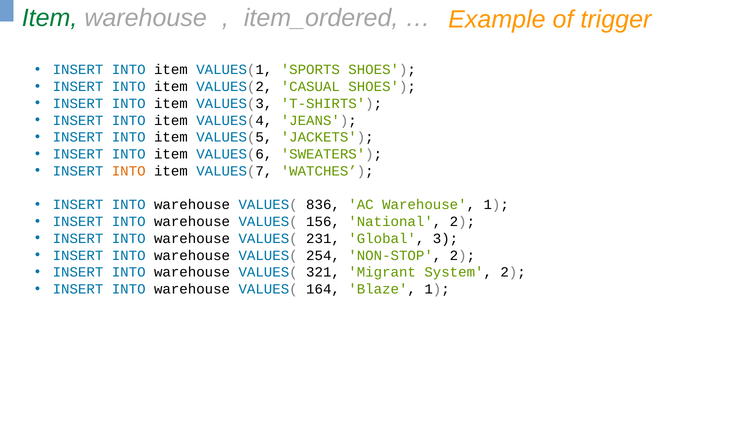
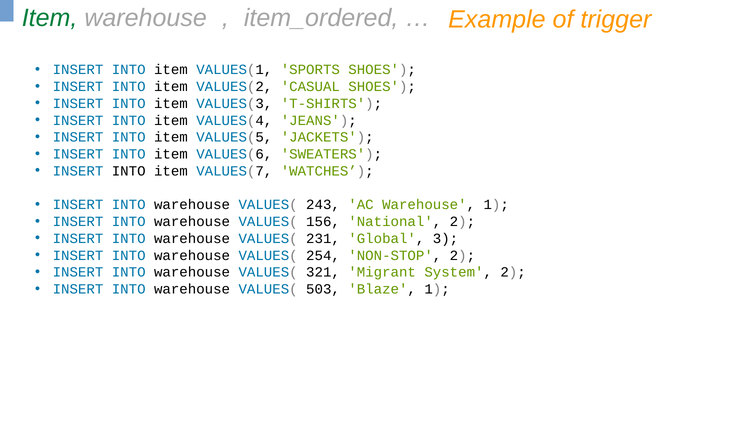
INTO colour: orange -> black (129, 171)
836: 836 -> 243 (323, 205)
164: 164 -> 503 (323, 290)
